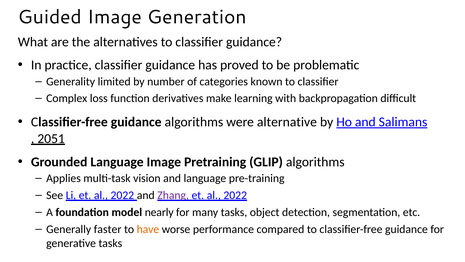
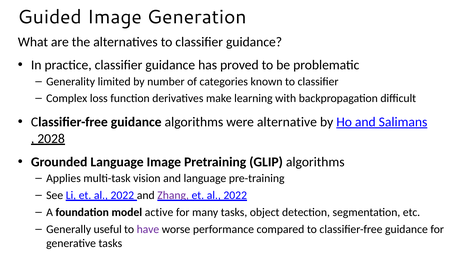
2051: 2051 -> 2028 (51, 138)
nearly: nearly -> active (159, 212)
faster: faster -> useful (108, 229)
have colour: orange -> purple (148, 229)
